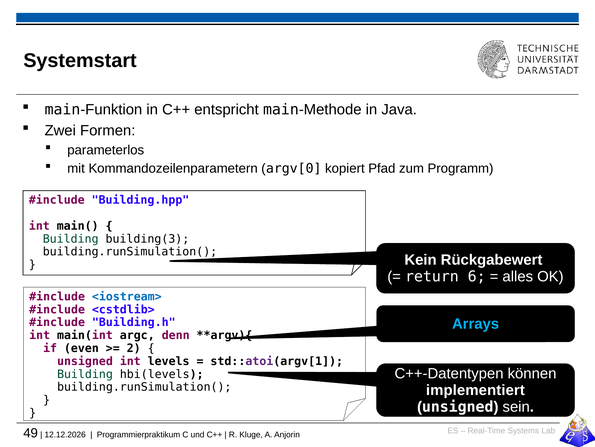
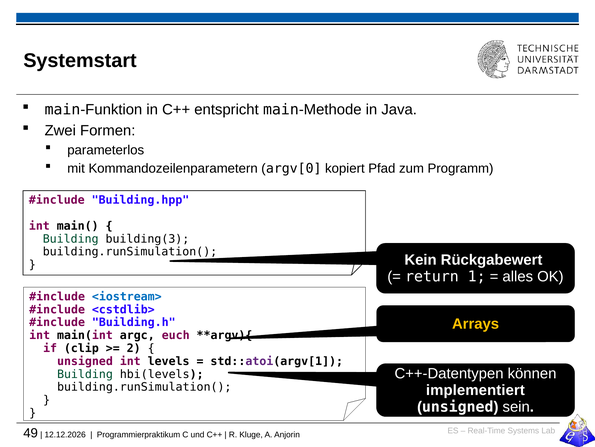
6: 6 -> 1 (477, 276)
Arrays colour: light blue -> yellow (476, 323)
denn: denn -> euch (176, 335)
even: even -> clip (81, 348)
